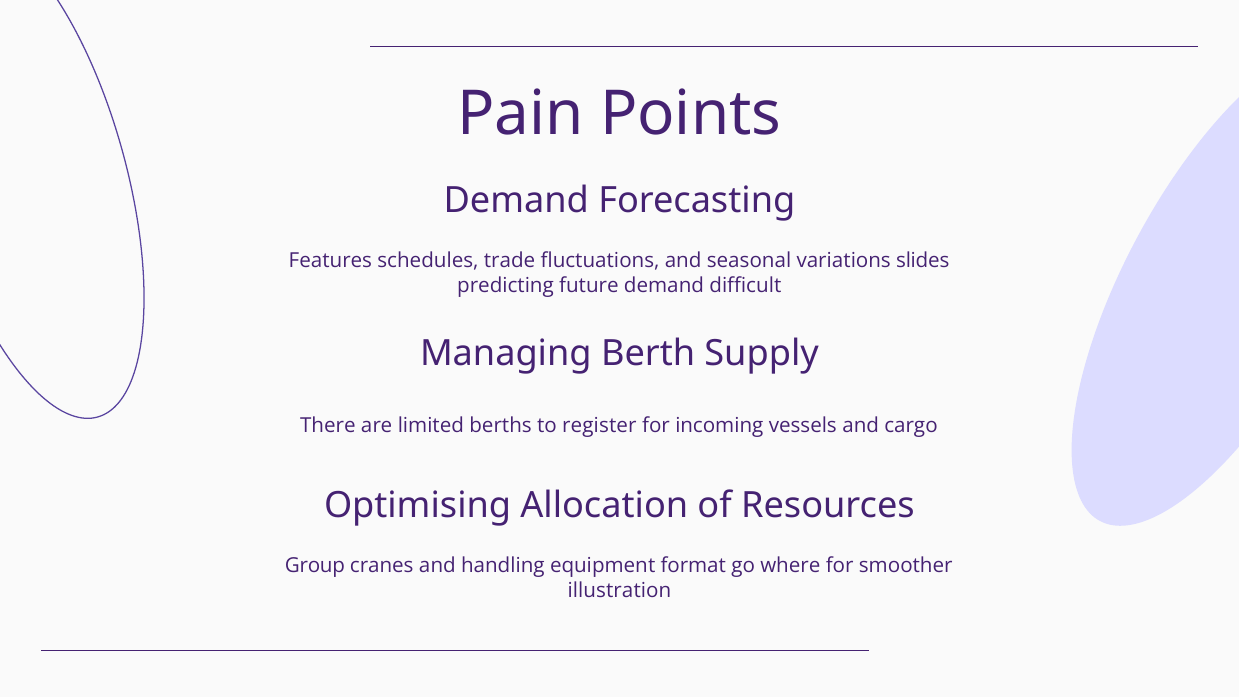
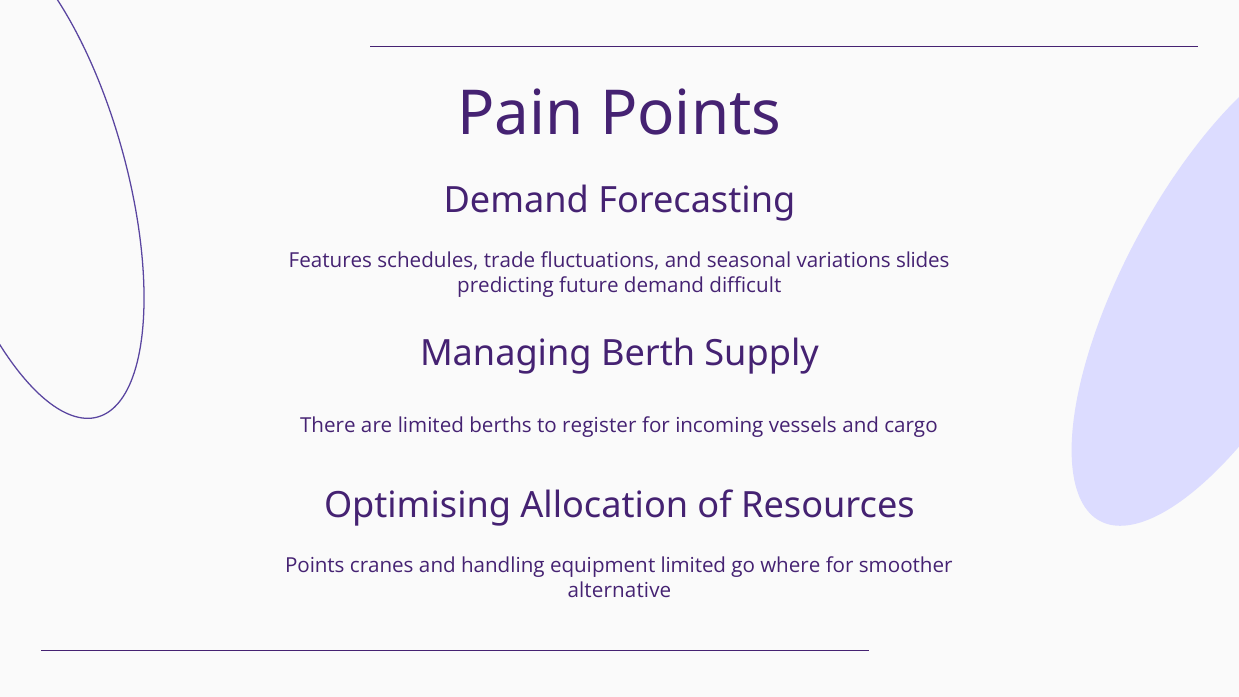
Group: Group -> Points (315, 566)
equipment format: format -> limited (693, 566)
illustration: illustration -> alternative (619, 591)
